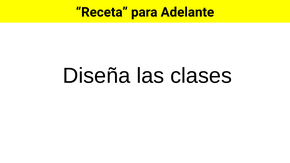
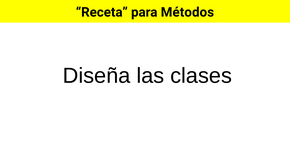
Adelante: Adelante -> Métodos (187, 12)
